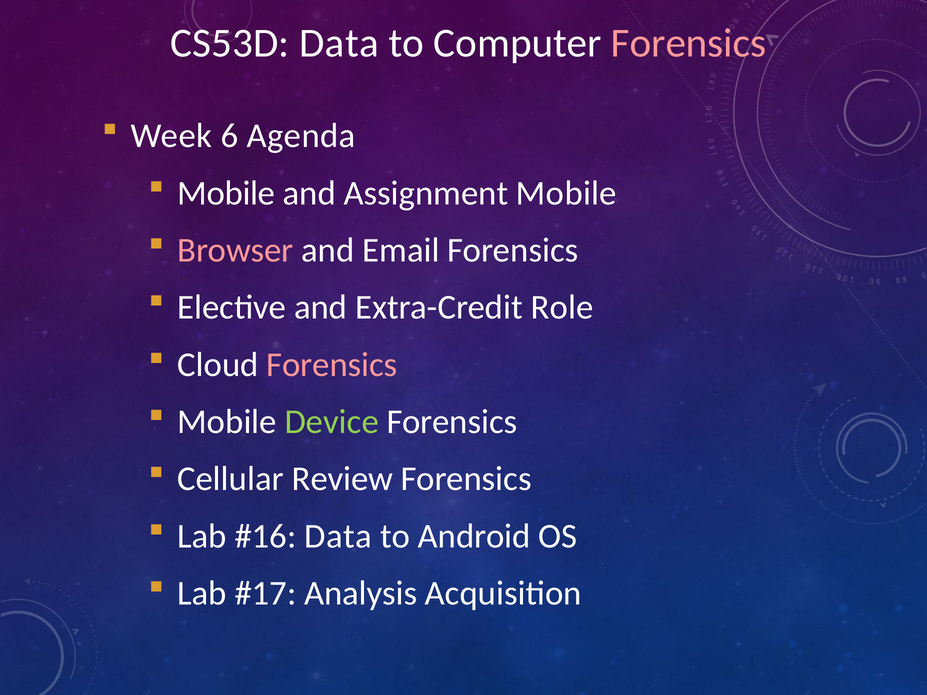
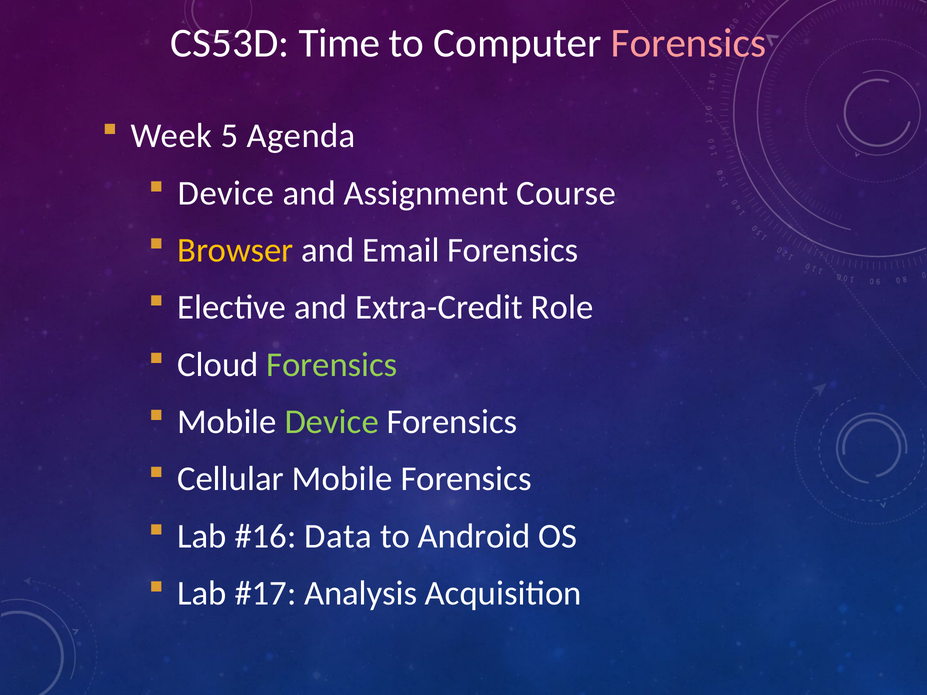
CS53D Data: Data -> Time (339, 43)
6: 6 -> 5 (229, 136)
Mobile: Mobile -> Device (226, 193)
Assignment Mobile: Mobile -> Course (566, 193)
Browser colour: pink -> yellow (235, 250)
Forensics colour: pink -> light green (332, 365)
Cellular Review: Review -> Mobile (342, 479)
